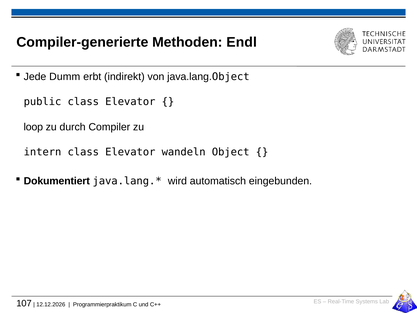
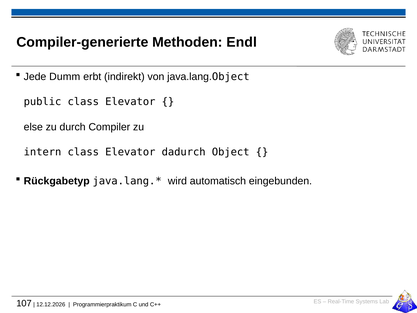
loop: loop -> else (33, 127)
wandeln: wandeln -> dadurch (184, 152)
Dokumentiert: Dokumentiert -> Rückgabetyp (57, 181)
